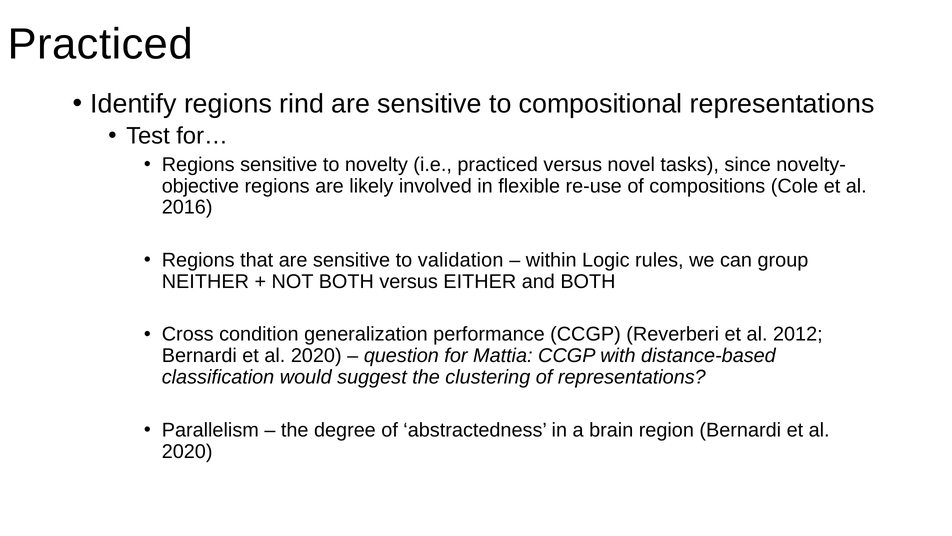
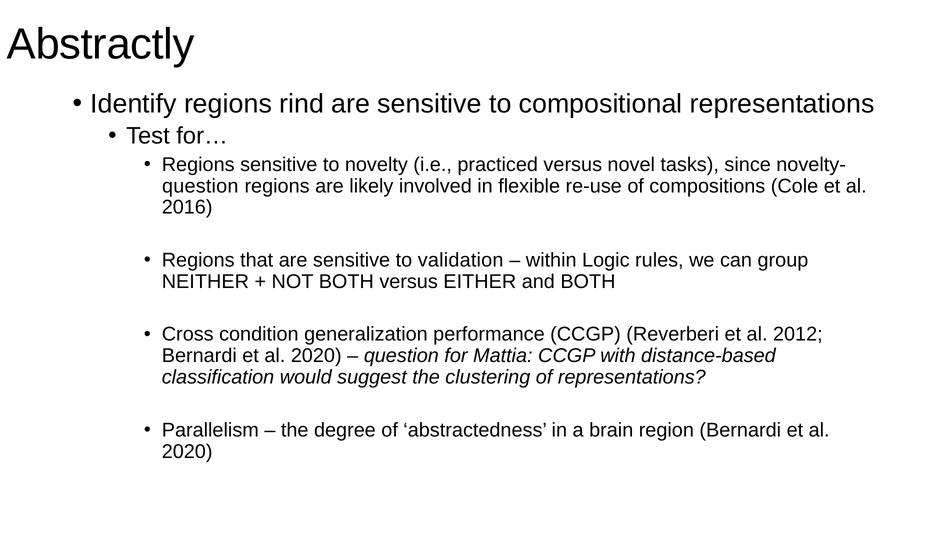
Practiced: Practiced -> Abstractly (101, 44)
objective: objective -> question (200, 186)
